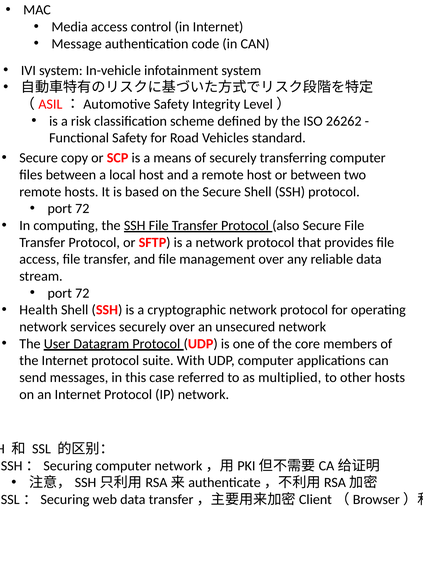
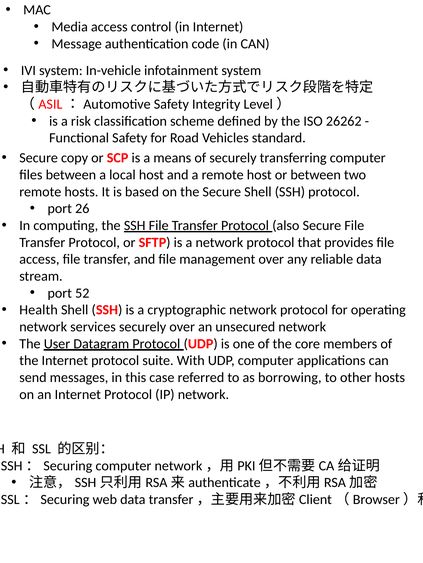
72: 72 -> 26 (82, 209)
72: 72 -> 52 (82, 294)
multiplied: multiplied -> borrowing (290, 378)
